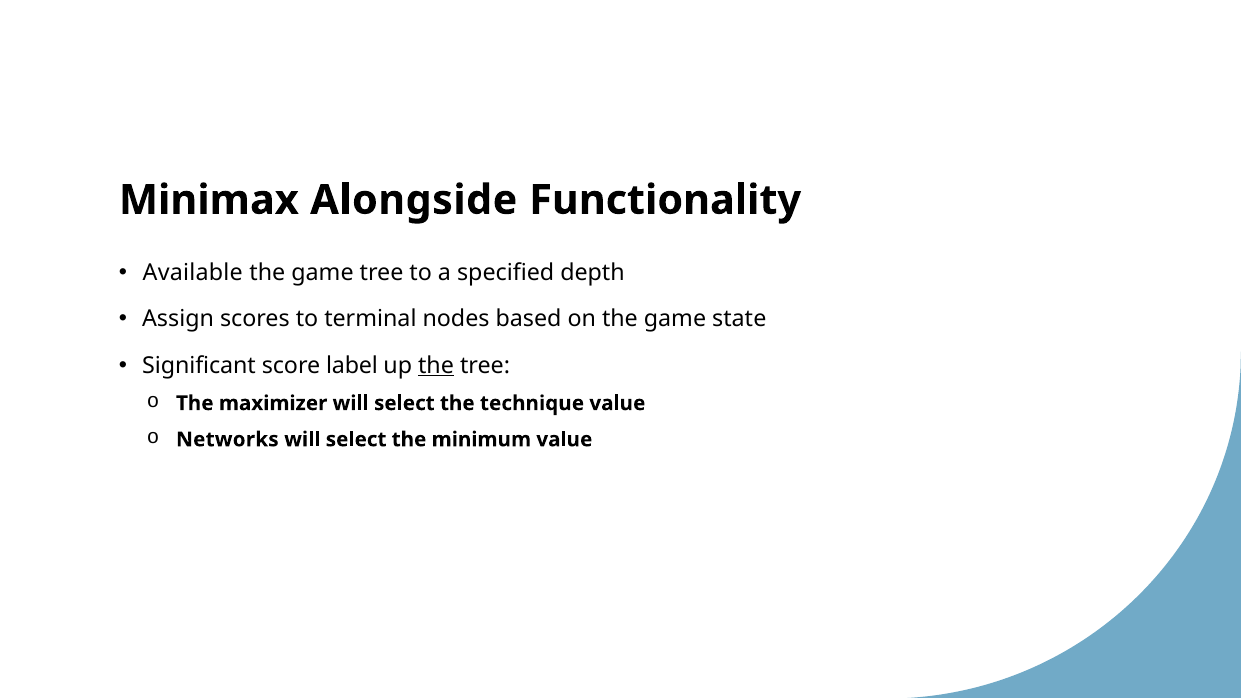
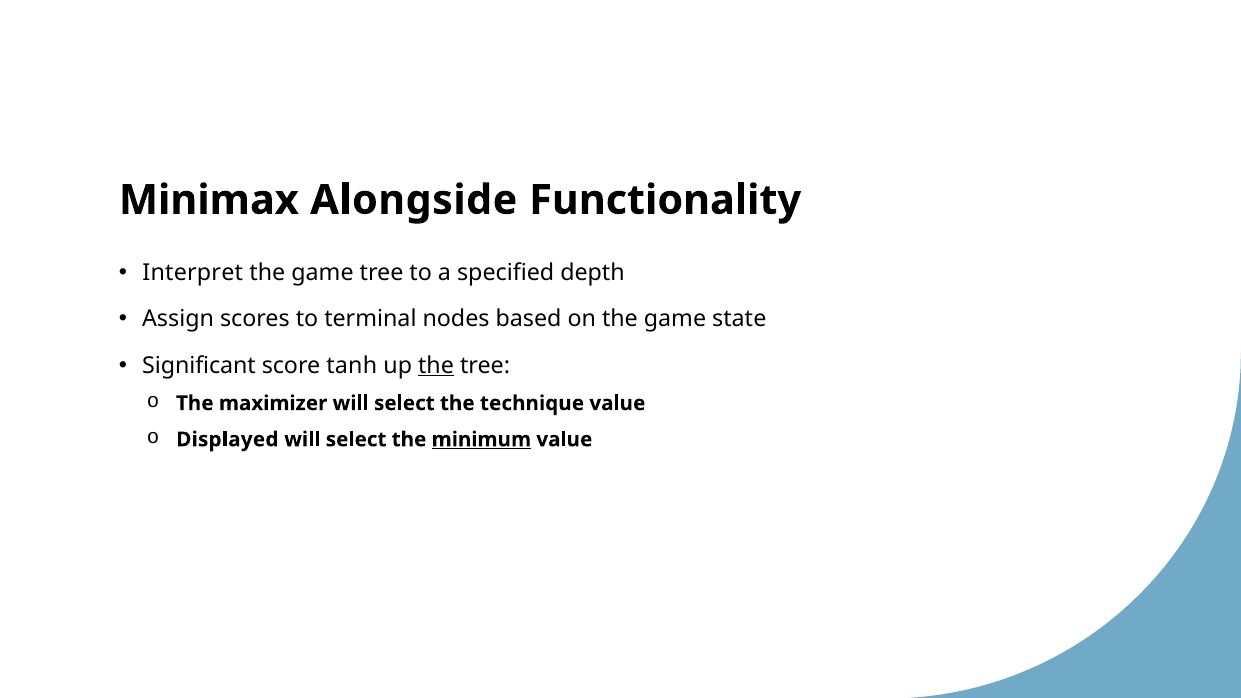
Available: Available -> Interpret (193, 273)
label: label -> tanh (352, 366)
Networks: Networks -> Displayed (227, 440)
minimum underline: none -> present (481, 440)
